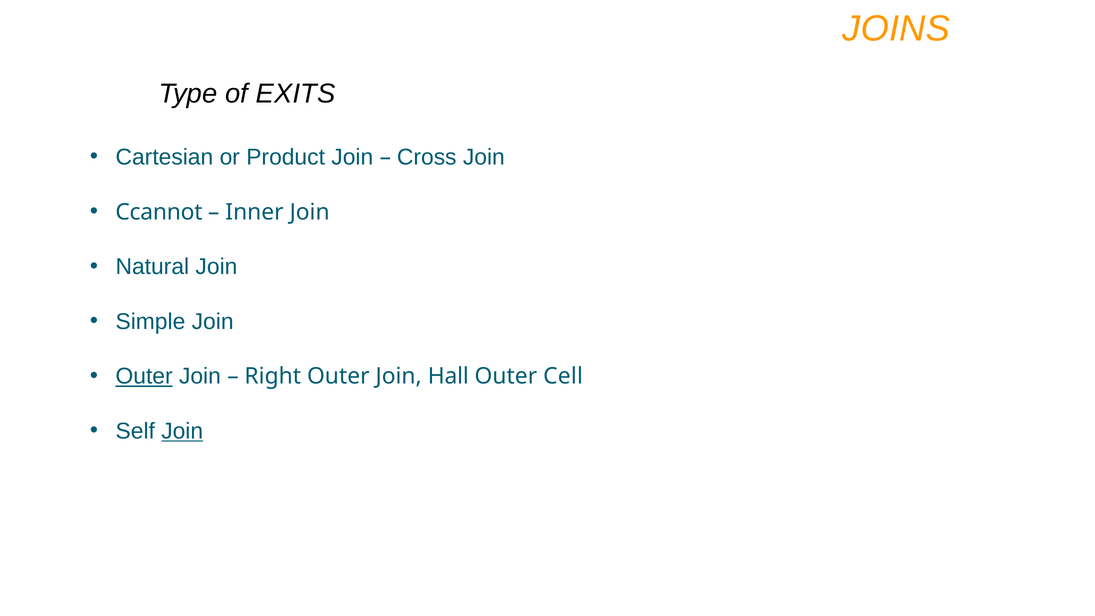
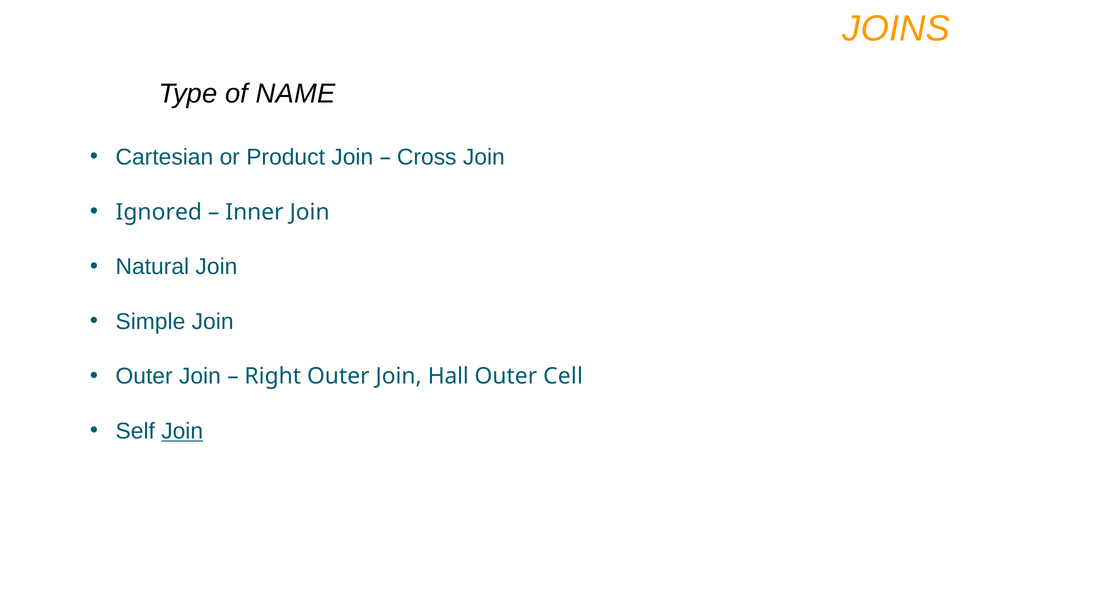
EXITS: EXITS -> NAME (296, 94)
Ccannot: Ccannot -> Ignored (159, 212)
Outer underline: present -> none (144, 376)
